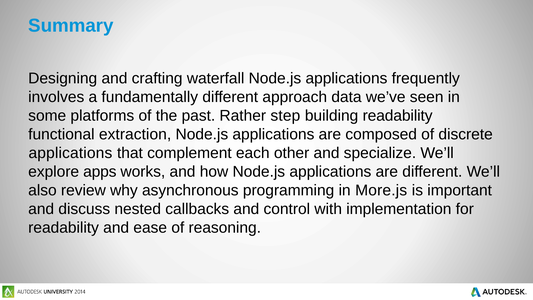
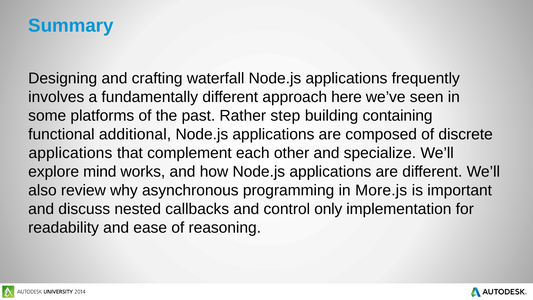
data: data -> here (347, 97)
building readability: readability -> containing (398, 116)
extraction: extraction -> additional (135, 134)
apps: apps -> mind (100, 172)
with: with -> only (328, 209)
